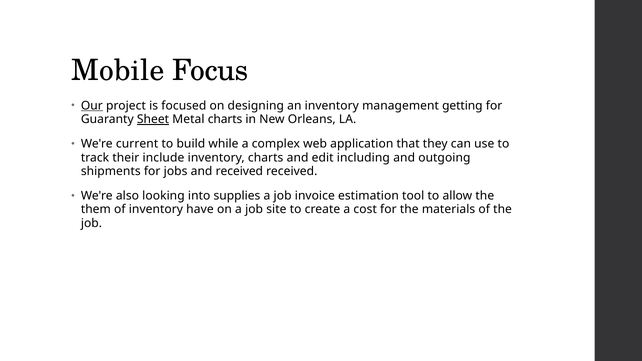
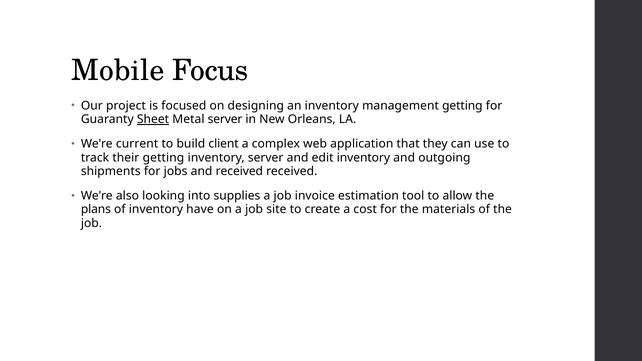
Our underline: present -> none (92, 106)
Metal charts: charts -> server (225, 119)
while: while -> client (224, 144)
their include: include -> getting (163, 158)
inventory charts: charts -> server (266, 158)
edit including: including -> inventory (363, 158)
them: them -> plans (96, 209)
